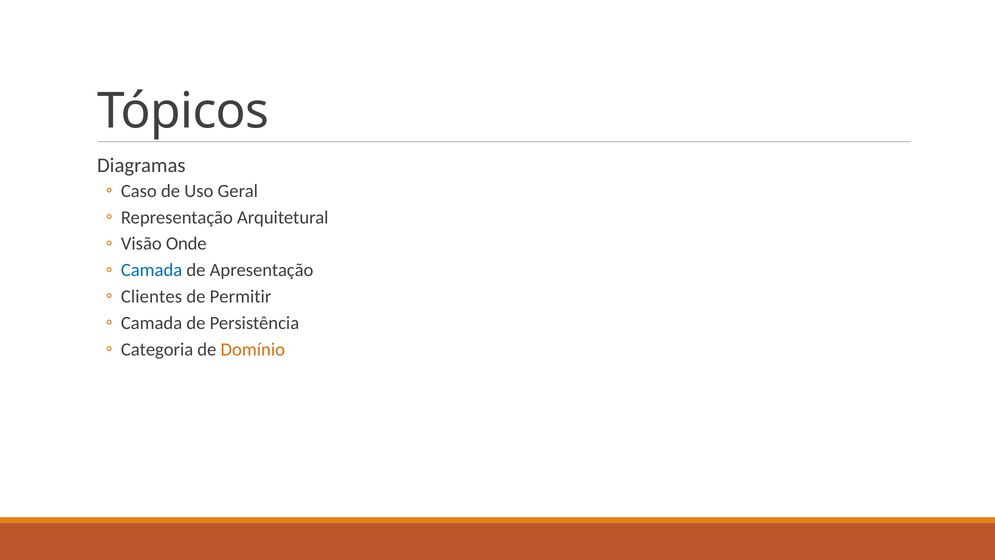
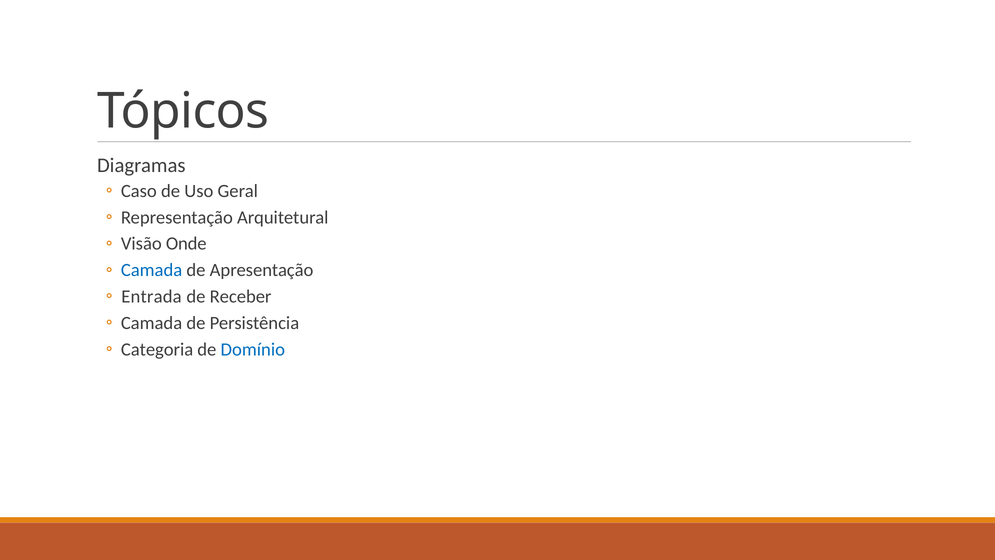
Clientes: Clientes -> Entrada (151, 296)
Permitir: Permitir -> Receber (241, 296)
Domínio colour: orange -> blue (253, 349)
